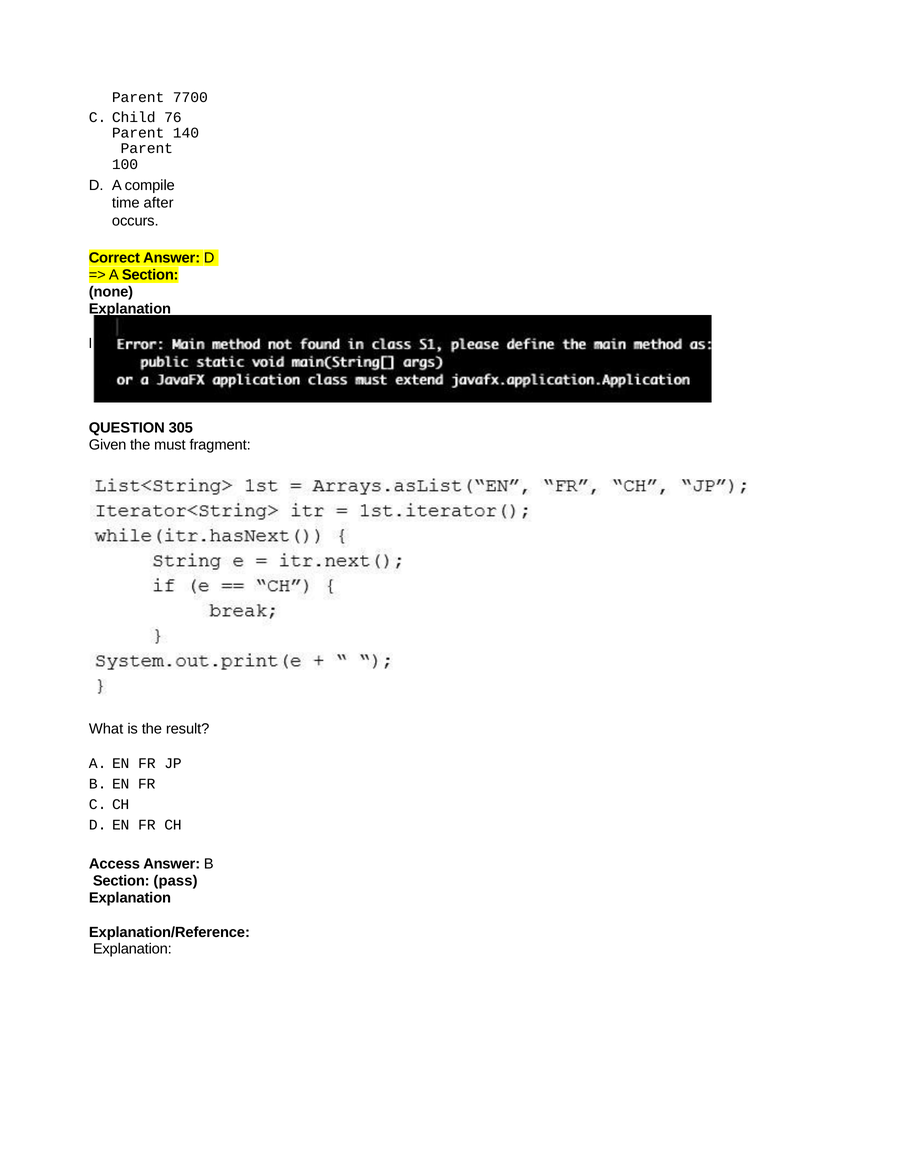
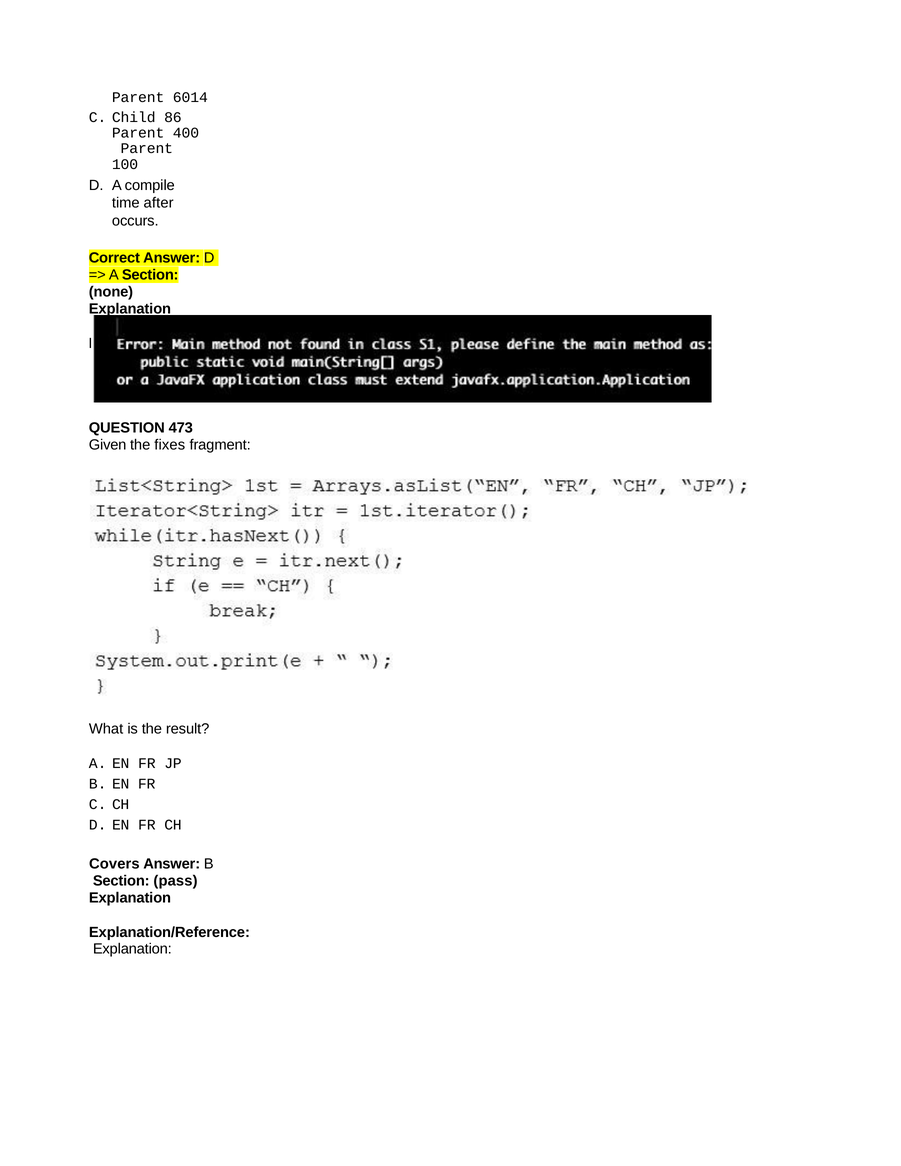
7700: 7700 -> 6014 (190, 98)
76: 76 -> 86 (173, 117)
140: 140 -> 400 (186, 133)
305: 305 -> 473 (181, 428)
must: must -> fixes (170, 445)
Access: Access -> Covers (114, 864)
